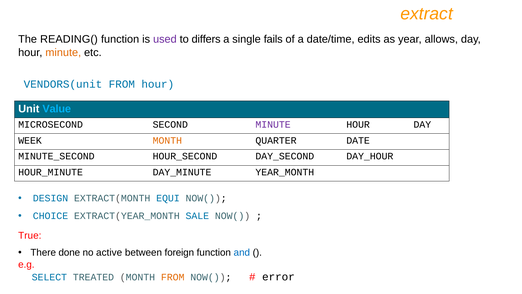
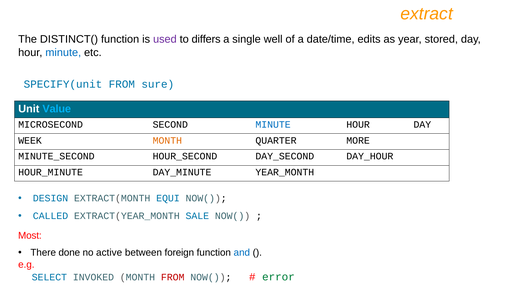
READING(: READING( -> DISTINCT( (69, 39)
fails: fails -> well (273, 39)
allows: allows -> stored (441, 39)
minute colour: orange -> blue (63, 52)
VENDORS(unit: VENDORS(unit -> SPECIFY(unit (63, 84)
FROM hour: hour -> sure (158, 84)
MINUTE colour: purple -> blue (273, 124)
DATE: DATE -> MORE (358, 140)
CHOICE: CHOICE -> CALLED (51, 216)
True: True -> Most (30, 235)
TREATED: TREATED -> INVOKED (93, 277)
FROM colour: orange -> red (173, 277)
error colour: black -> green (278, 277)
